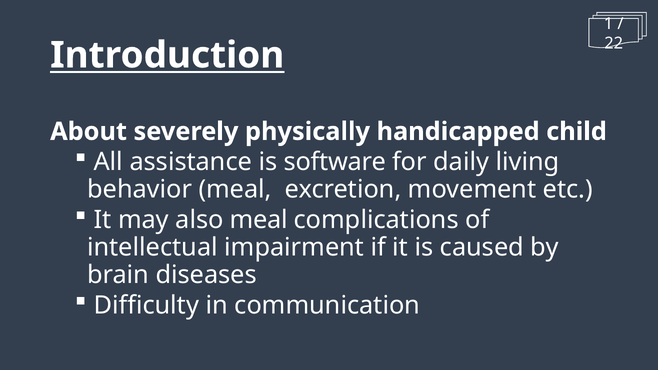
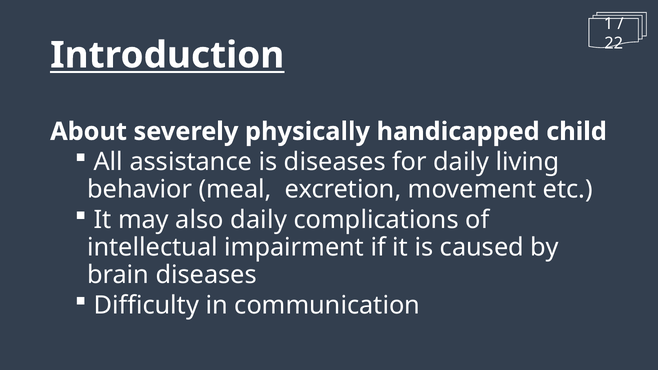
is software: software -> diseases (335, 162)
also meal: meal -> daily (259, 220)
